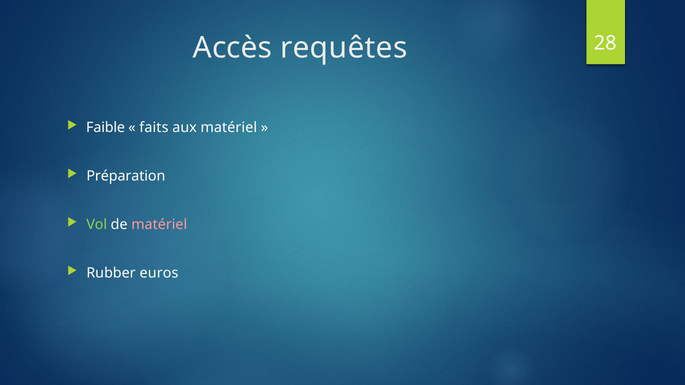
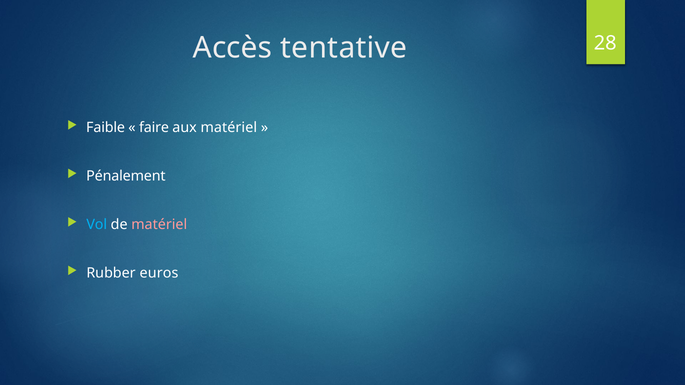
requêtes: requêtes -> tentative (344, 48)
faits: faits -> faire (154, 127)
Préparation: Préparation -> Pénalement (126, 176)
Vol colour: light green -> light blue (97, 225)
